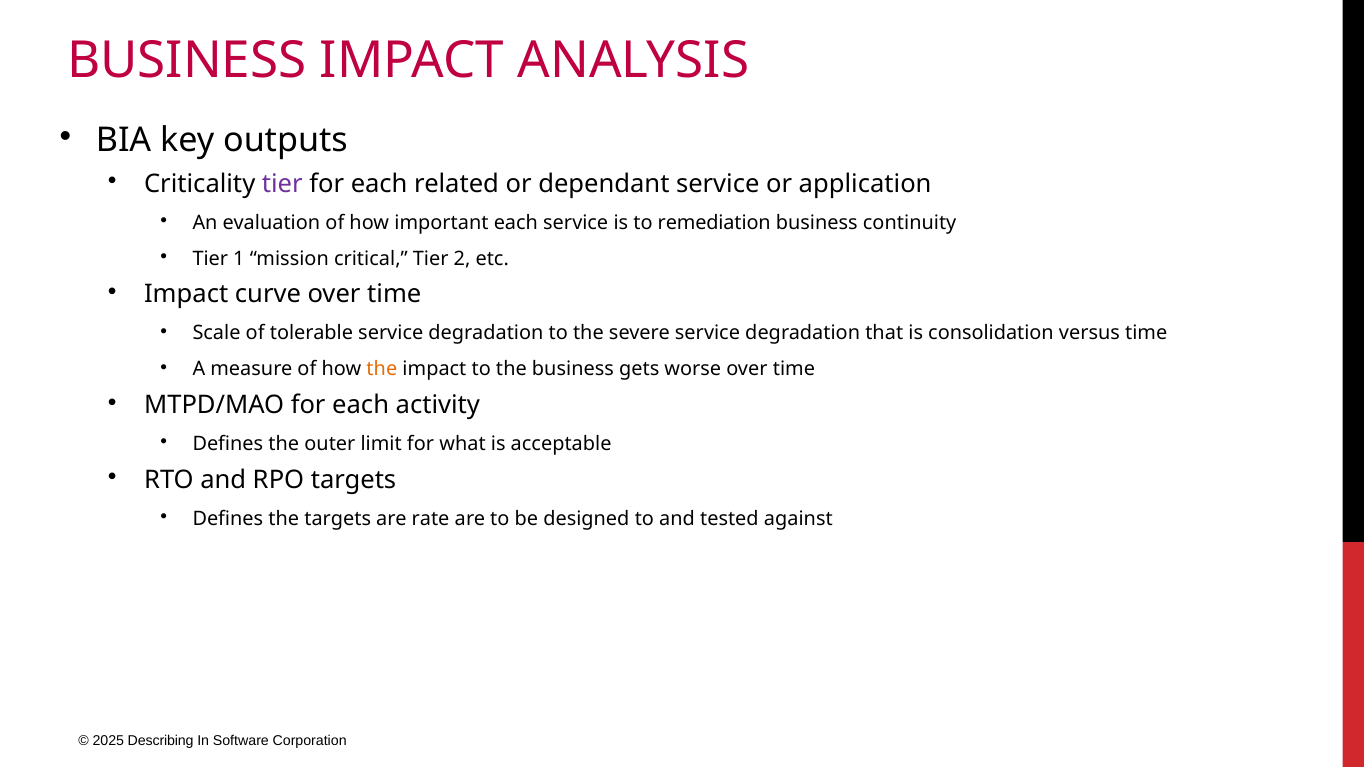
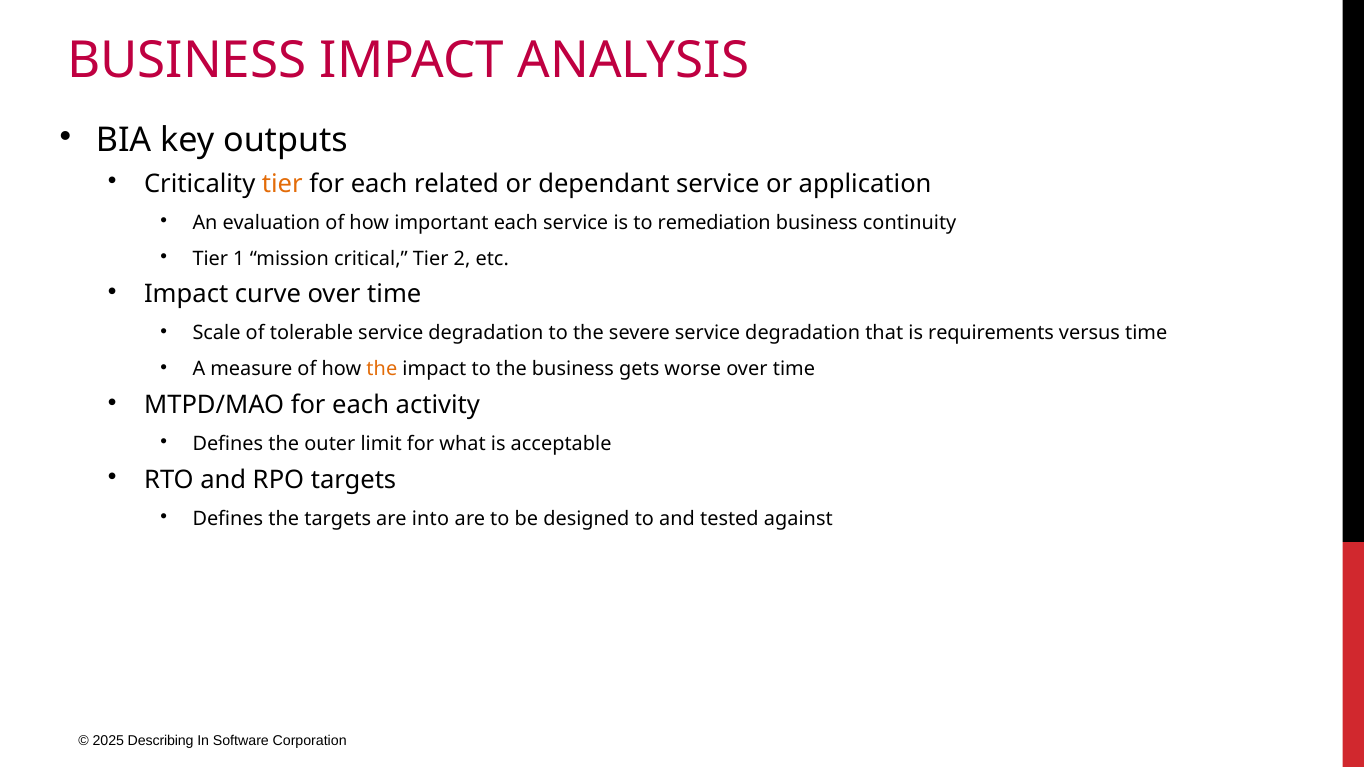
tier colour: purple -> orange (282, 184)
consolidation: consolidation -> requirements (991, 333)
rate: rate -> into (430, 519)
